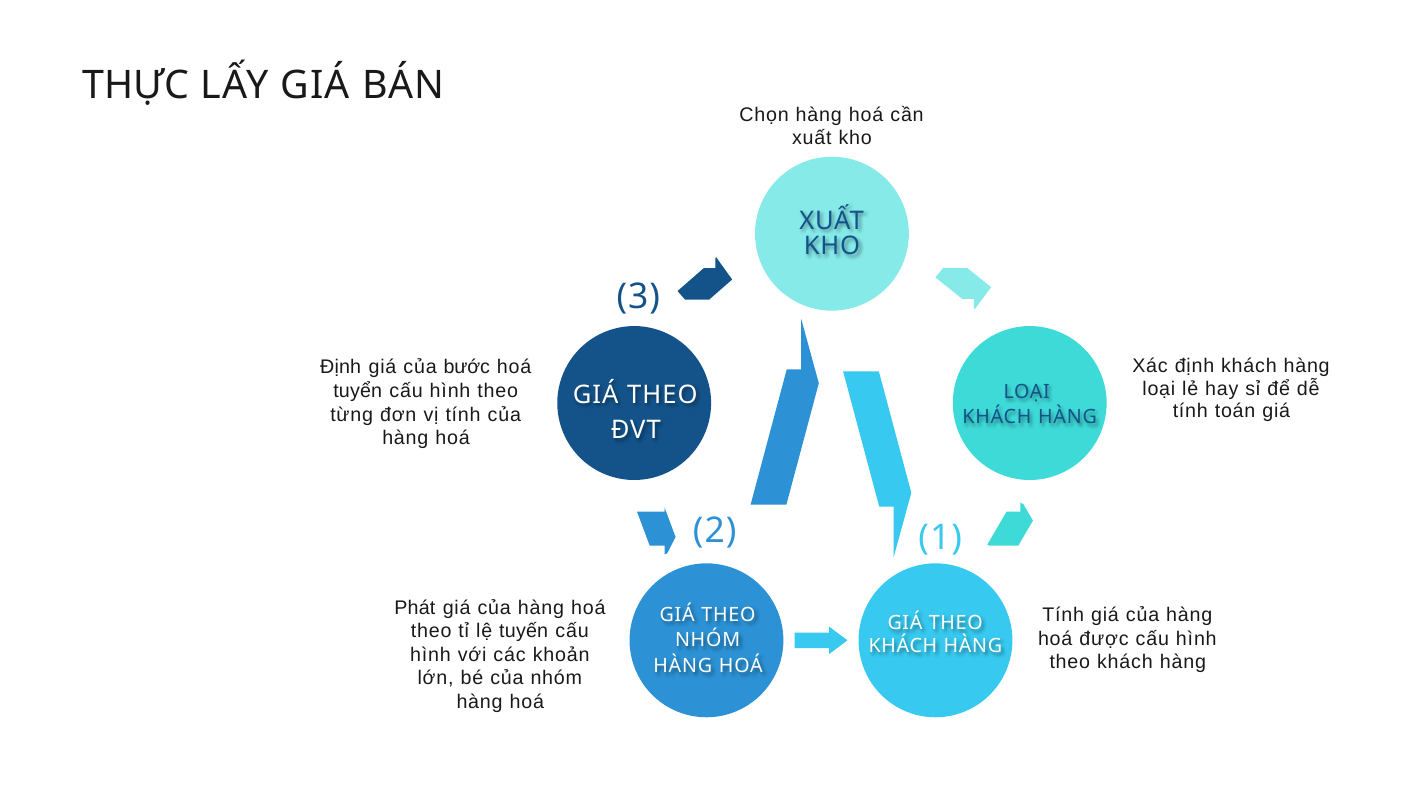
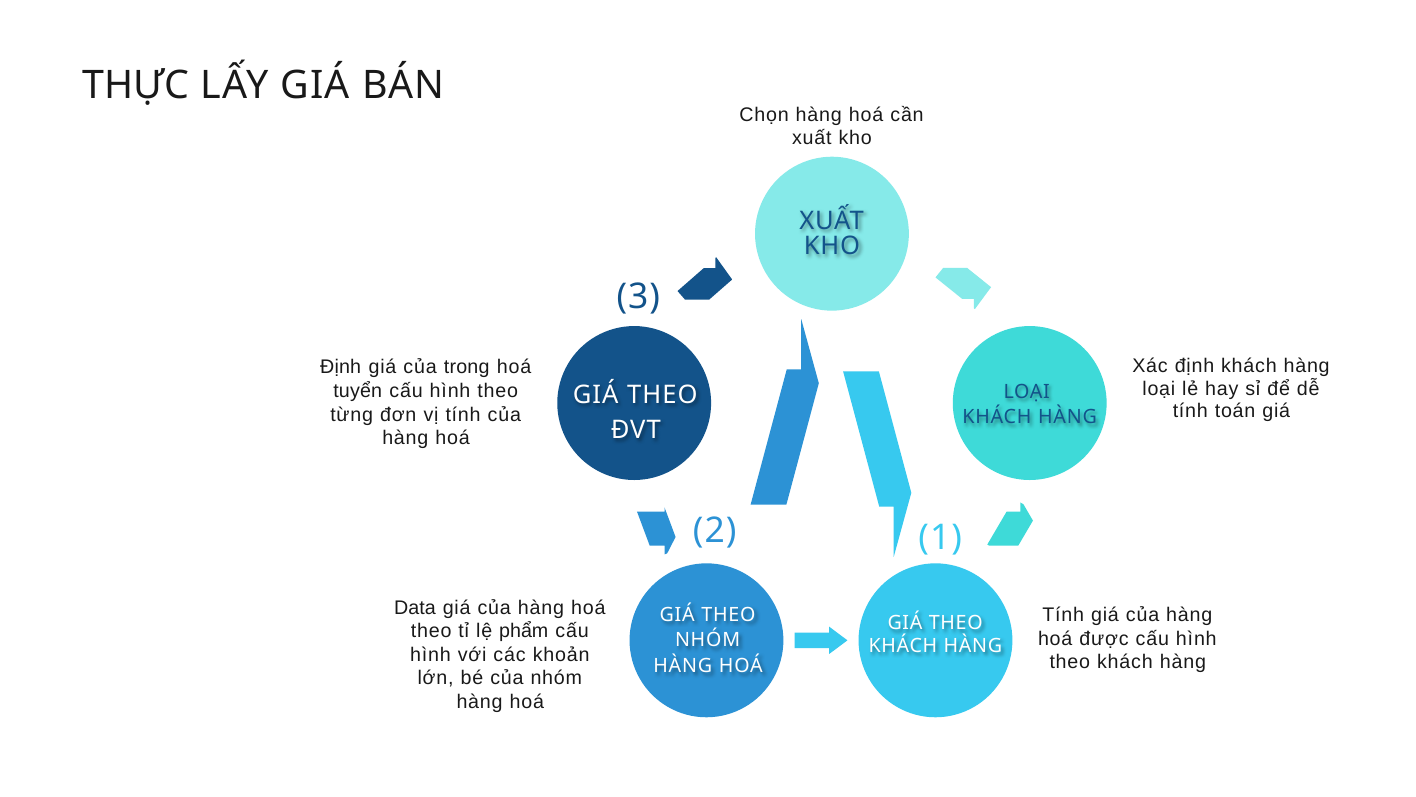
bước: bước -> trong (467, 367)
Phát: Phát -> Data (415, 607)
tuyến: tuyến -> phẩm (524, 631)
